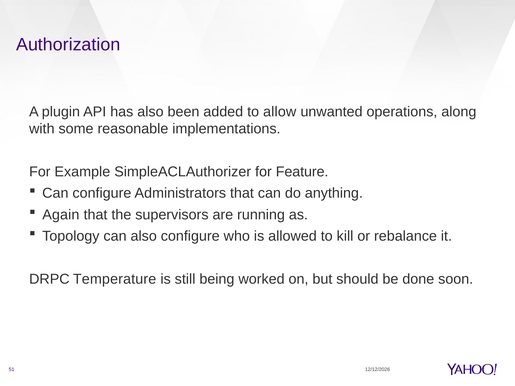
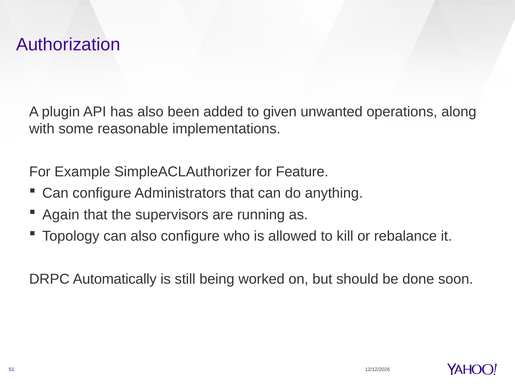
allow: allow -> given (280, 112)
Temperature: Temperature -> Automatically (115, 279)
